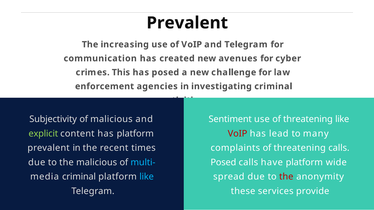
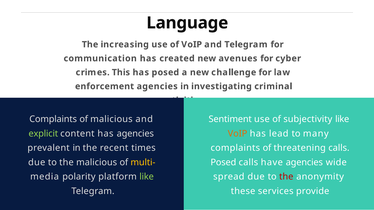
Prevalent: Prevalent -> Language (187, 23)
Subjectivity: Subjectivity -> Complaints (53, 119)
use of threatening: threatening -> subjectivity (308, 119)
has platform: platform -> agencies (135, 134)
VoIP colour: red -> orange (238, 134)
multi- colour: light blue -> yellow (143, 163)
have platform: platform -> agencies (304, 163)
media criminal: criminal -> polarity (79, 177)
like colour: light blue -> light green (147, 177)
